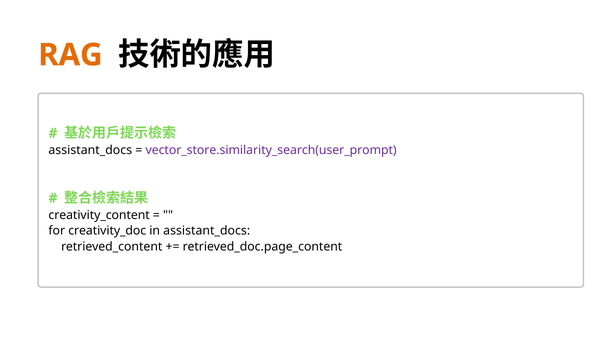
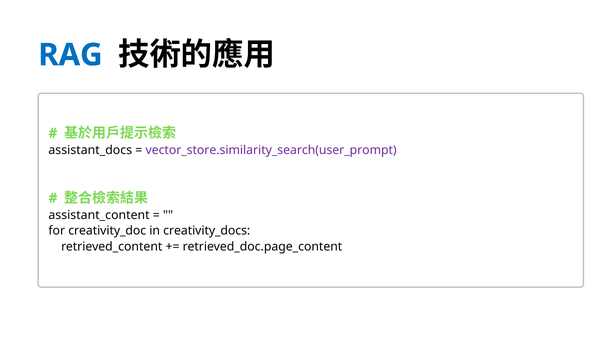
RAG colour: orange -> blue (70, 55)
creativity_content: creativity_content -> assistant_content (99, 215)
in assistant_docs: assistant_docs -> creativity_docs (207, 231)
